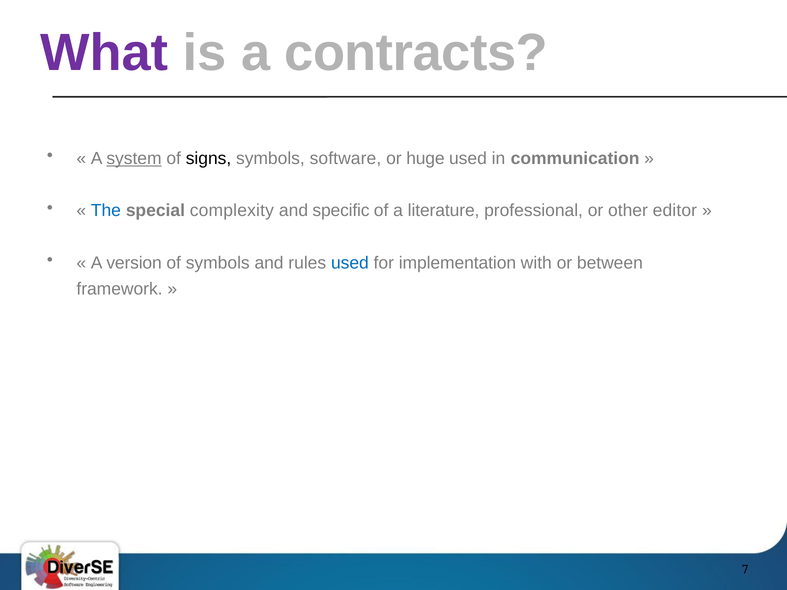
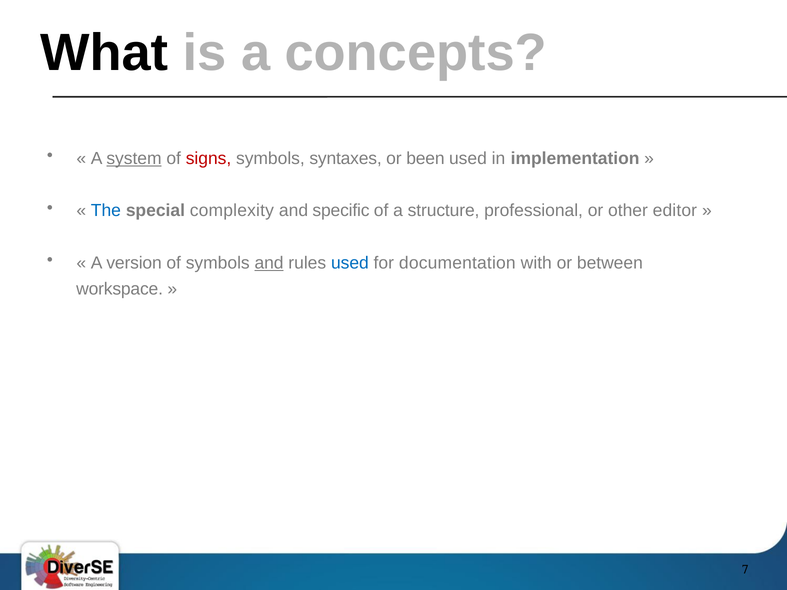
What colour: purple -> black (104, 53)
contracts: contracts -> concepts (416, 53)
signs colour: black -> red (209, 158)
software: software -> syntaxes (346, 158)
huge: huge -> been (425, 158)
communication: communication -> implementation (575, 158)
literature: literature -> structure (444, 211)
and underline: none -> present (269, 263)
implementation: implementation -> documentation (457, 263)
framework: framework -> workspace (120, 289)
